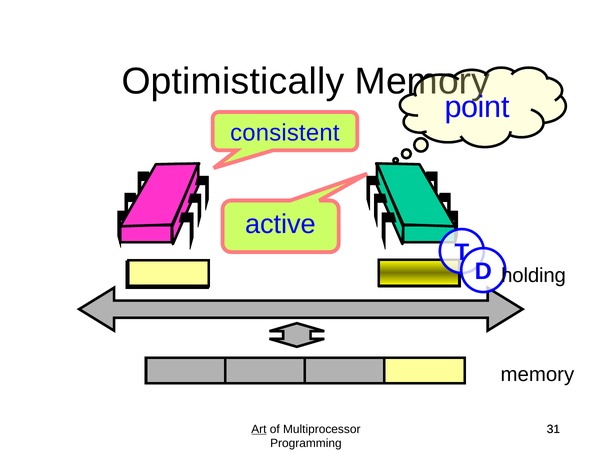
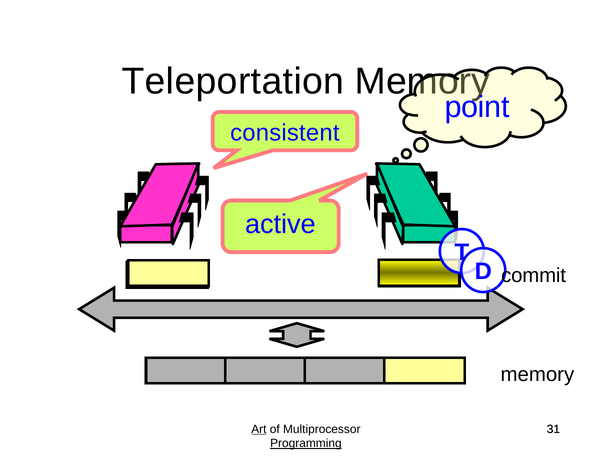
Optimistically: Optimistically -> Teleportation (233, 82)
holding: holding -> commit (534, 275)
Programming underline: none -> present (306, 443)
